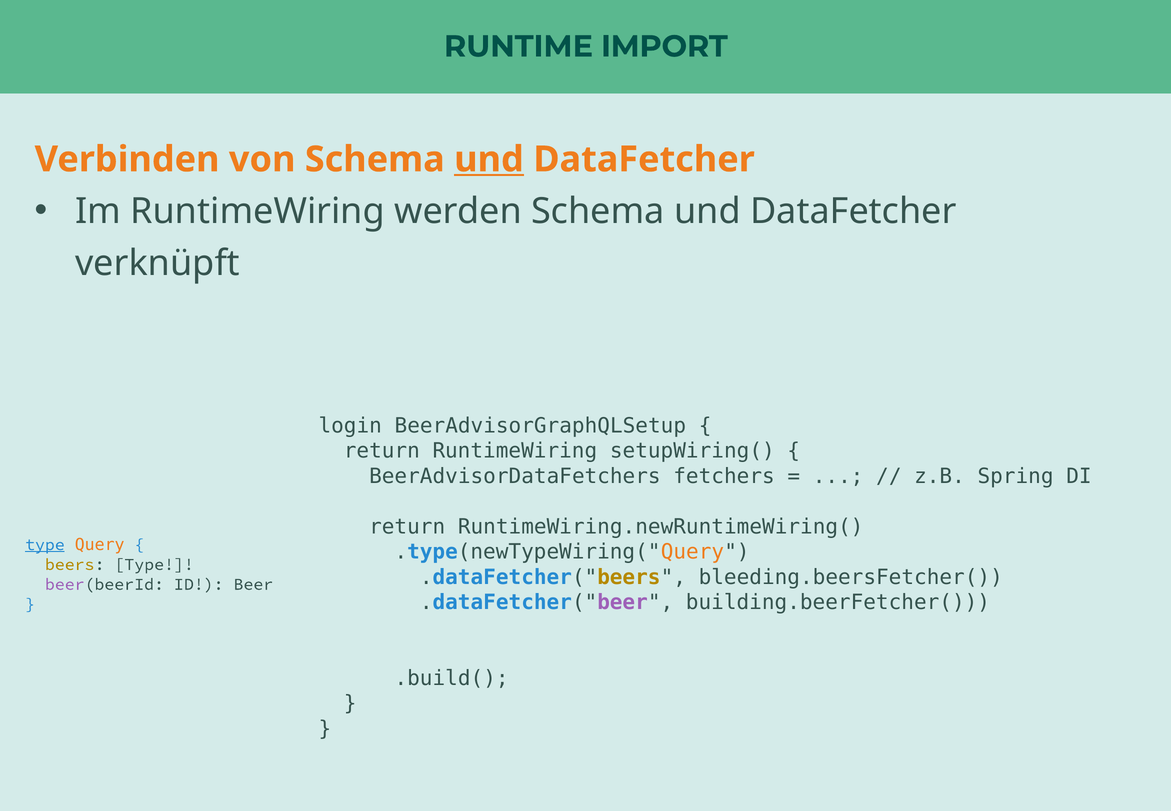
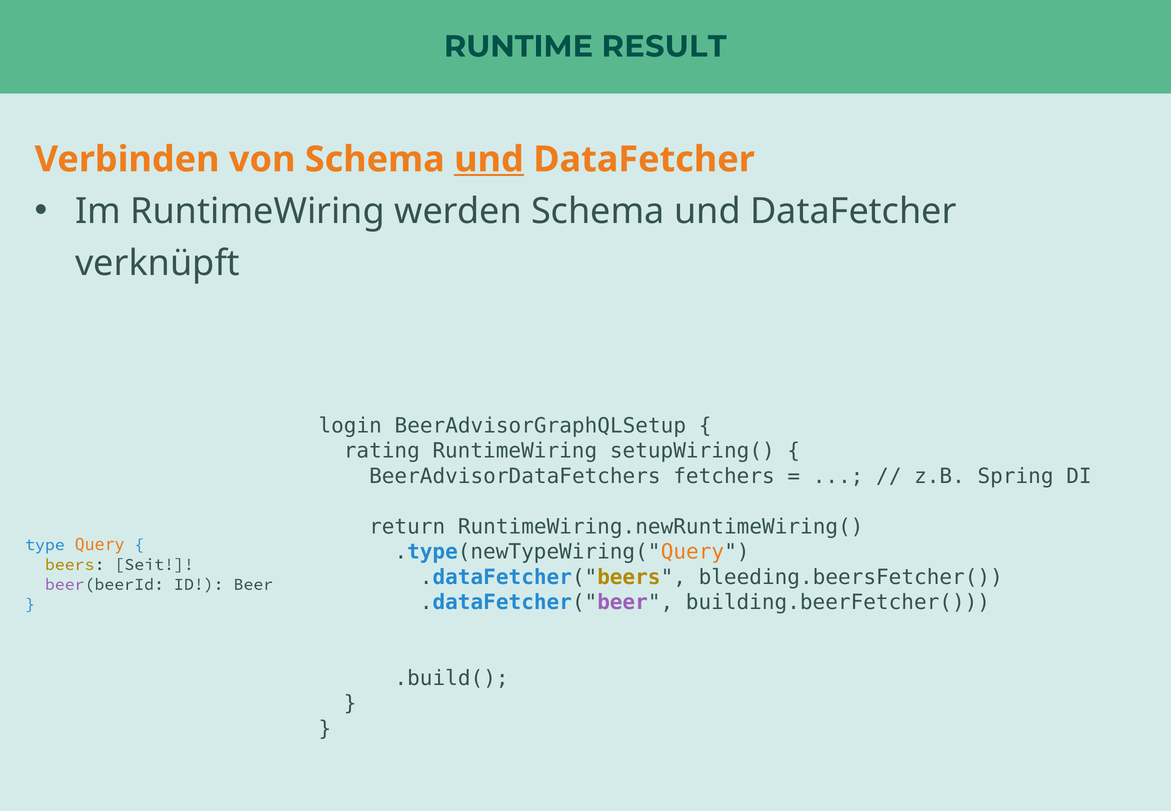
IMPORT: IMPORT -> RESULT (664, 46)
return: return -> rating (382, 451)
type underline: present -> none (45, 544)
beers Type: Type -> Seit (154, 564)
